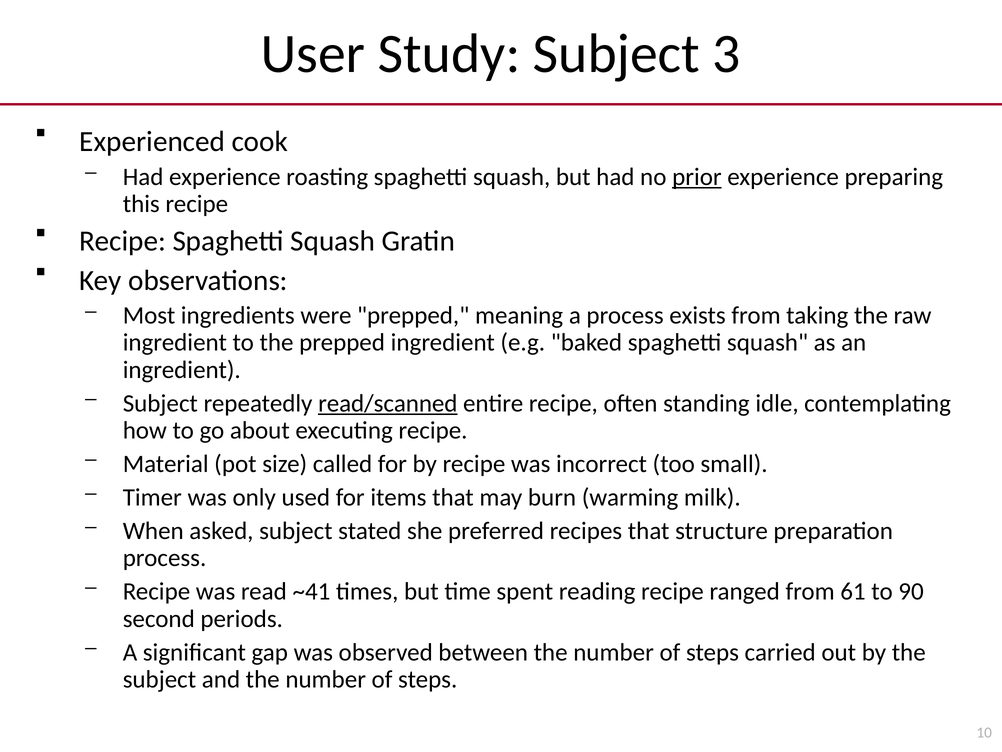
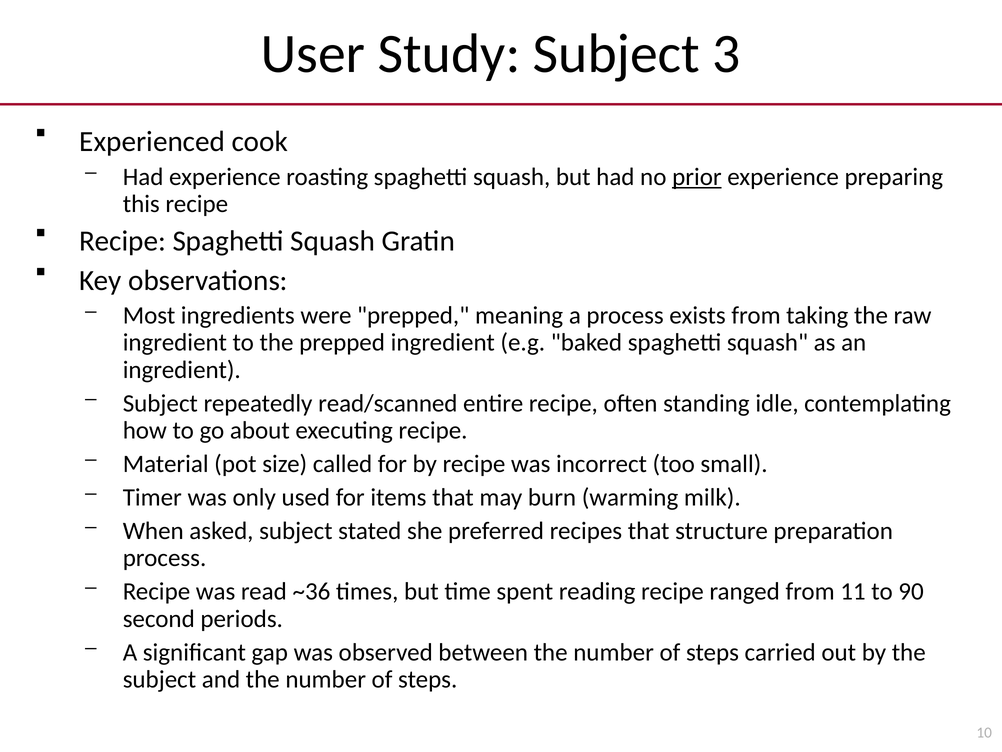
read/scanned underline: present -> none (388, 403)
~41: ~41 -> ~36 (311, 591)
61: 61 -> 11 (853, 591)
